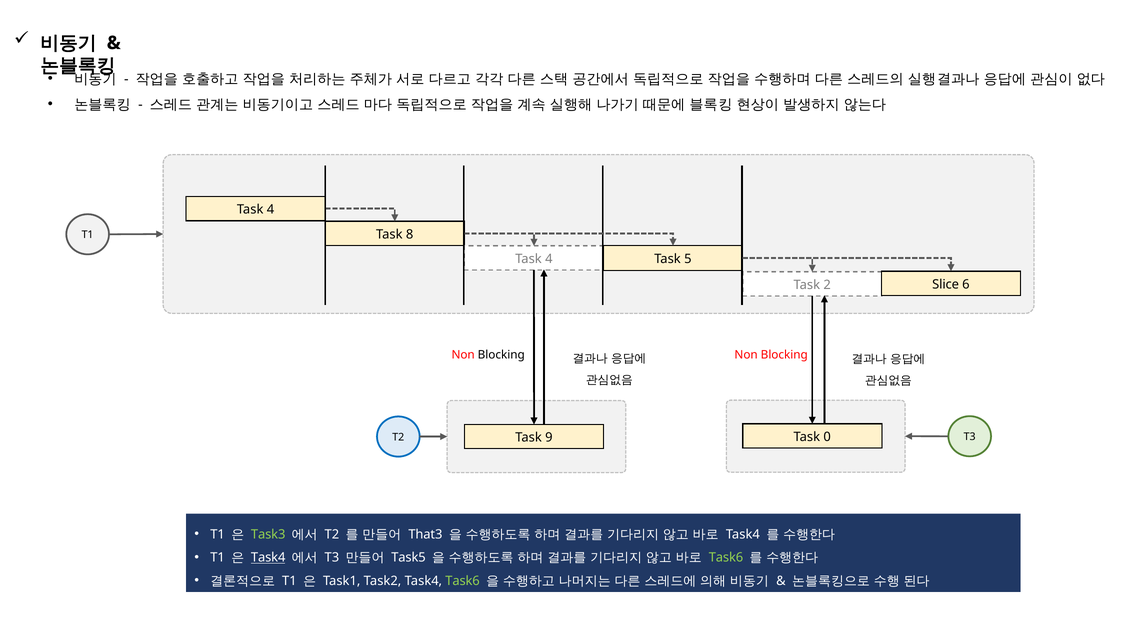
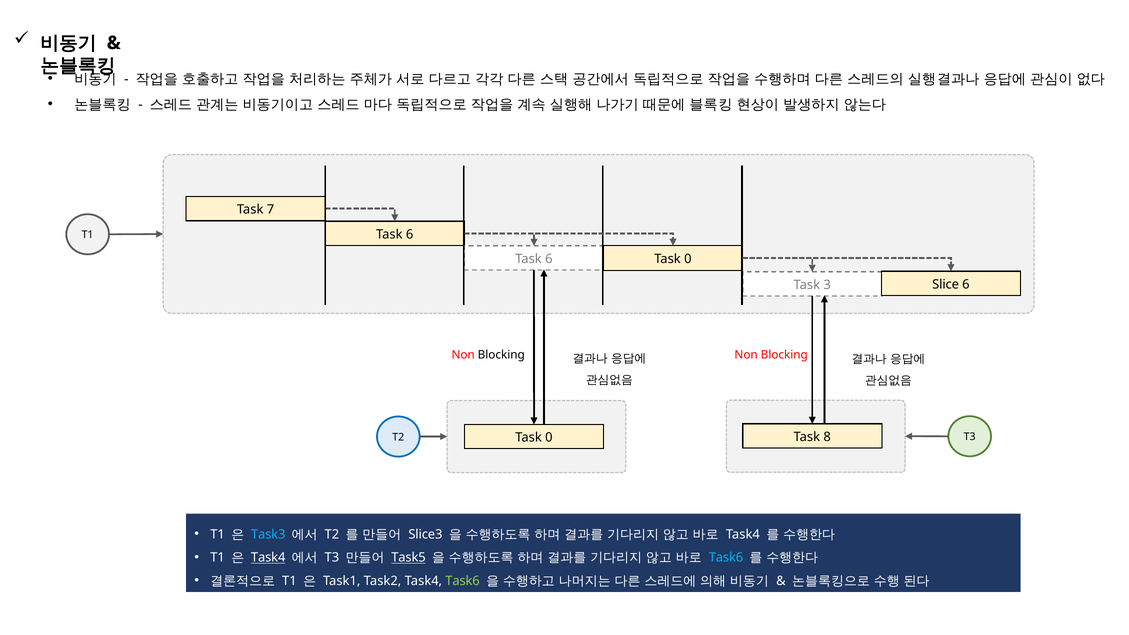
4: 4 -> 7 (270, 210)
T1 Task 8: 8 -> 6 (410, 234)
4: 4 -> 6 (549, 259)
5: 5 -> 0 (688, 259)
2: 2 -> 3 (827, 285)
0: 0 -> 8 (827, 437)
9: 9 -> 0 (549, 437)
Task3 colour: light green -> light blue (268, 534)
That3: That3 -> Slice3 (425, 534)
Task5 underline: none -> present (408, 558)
Task6 colour: light green -> light blue (726, 558)
